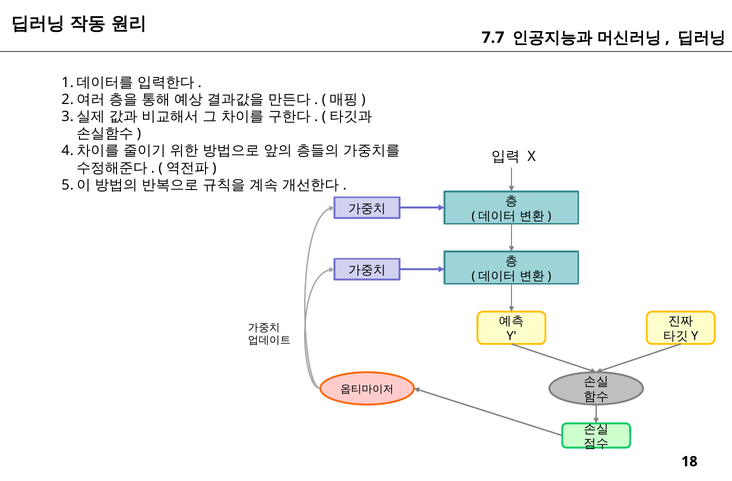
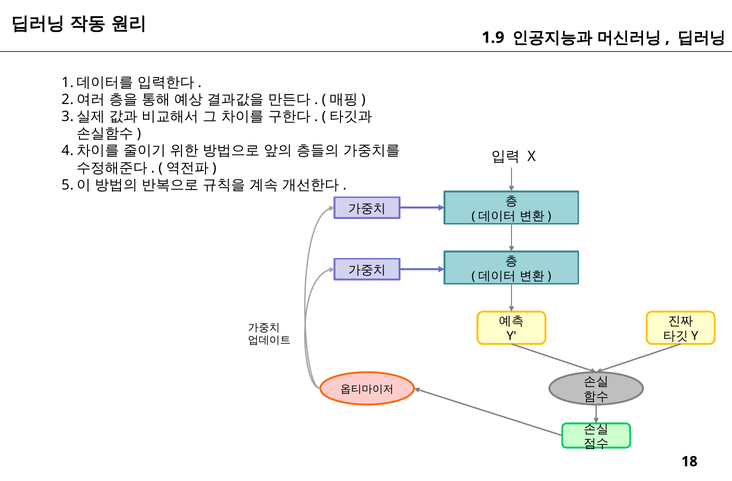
7.7: 7.7 -> 1.9 (493, 38)
